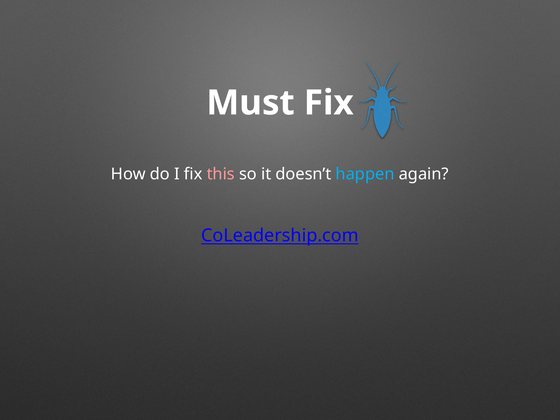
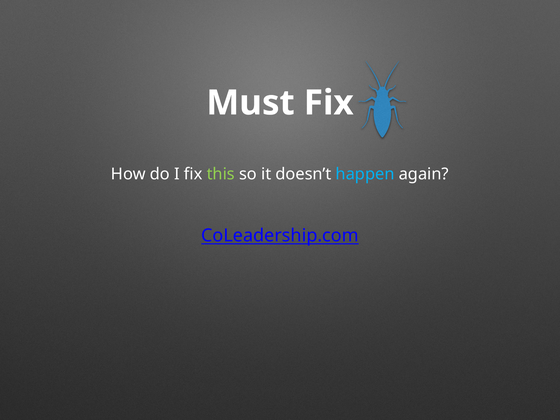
this colour: pink -> light green (221, 174)
